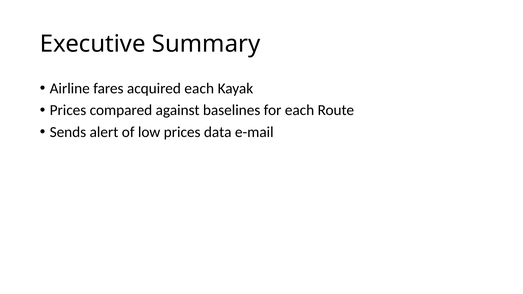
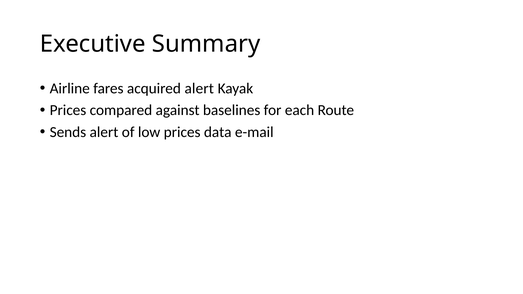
acquired each: each -> alert (199, 88)
